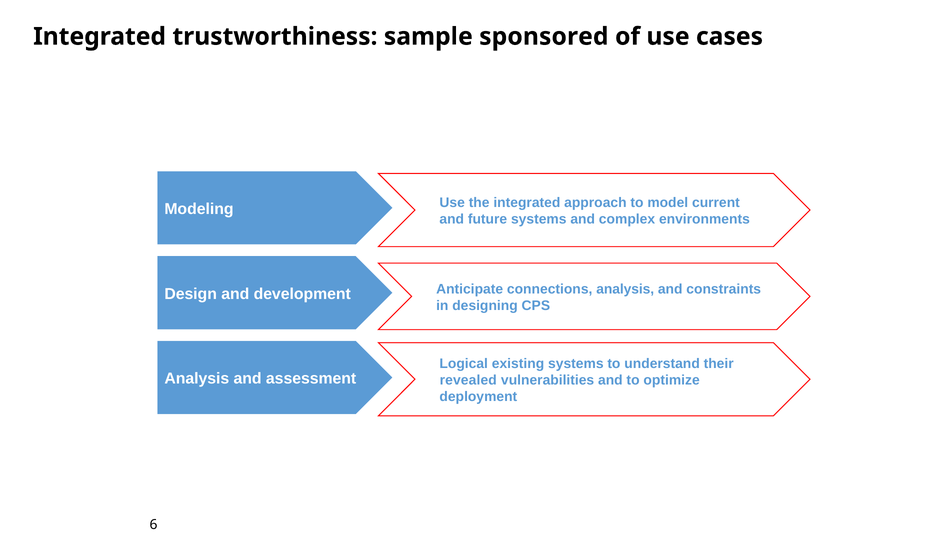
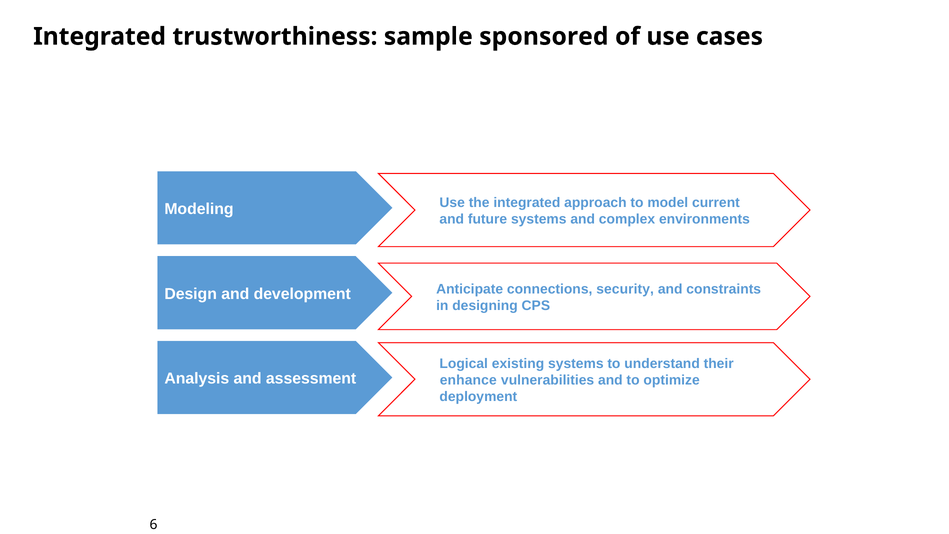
connections analysis: analysis -> security (625, 289)
revealed: revealed -> enhance (468, 380)
